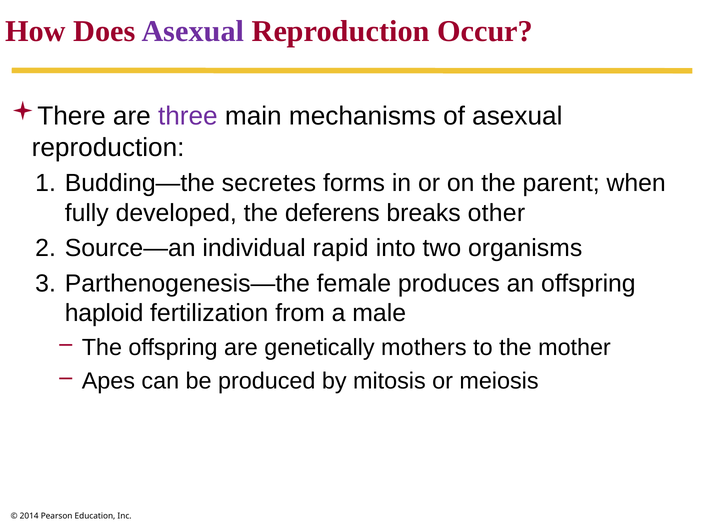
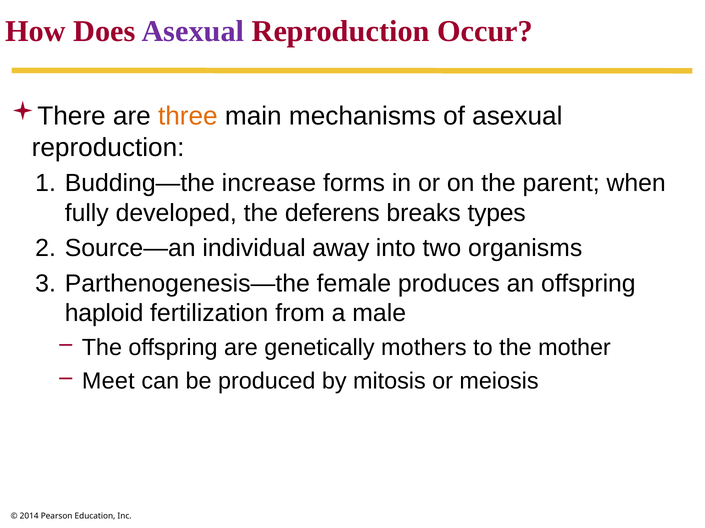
three colour: purple -> orange (188, 116)
secretes: secretes -> increase (269, 184)
other: other -> types (497, 213)
rapid: rapid -> away (341, 249)
Apes: Apes -> Meet (108, 381)
